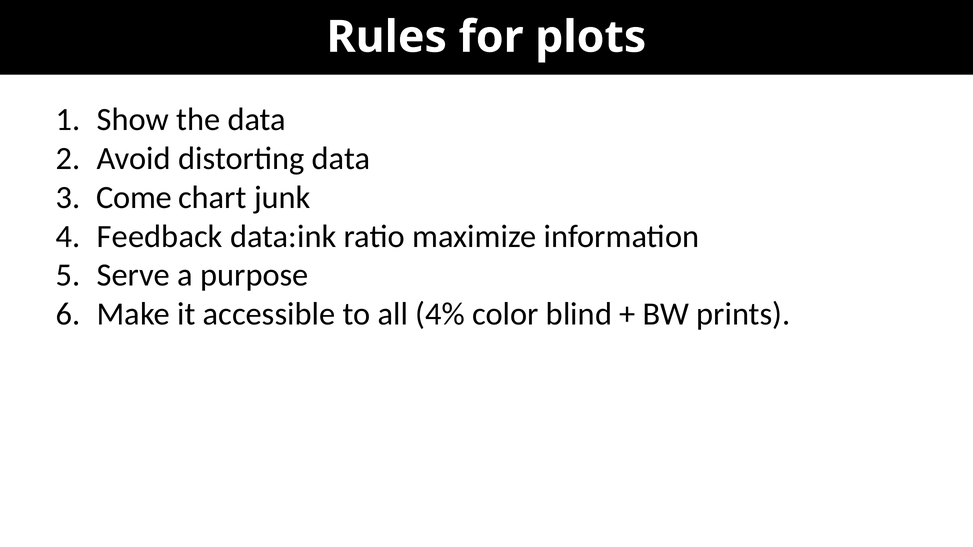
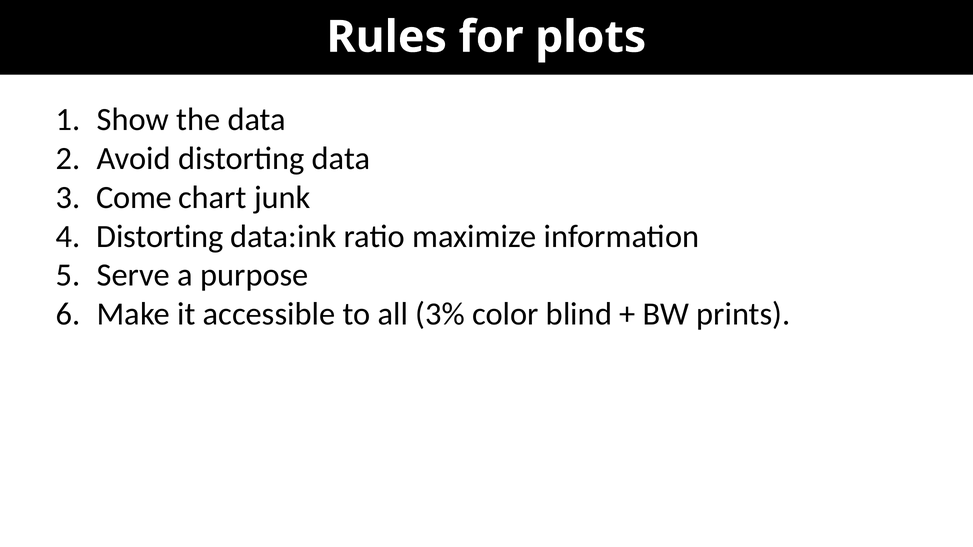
Feedback: Feedback -> Distorting (160, 236)
4%: 4% -> 3% (440, 314)
